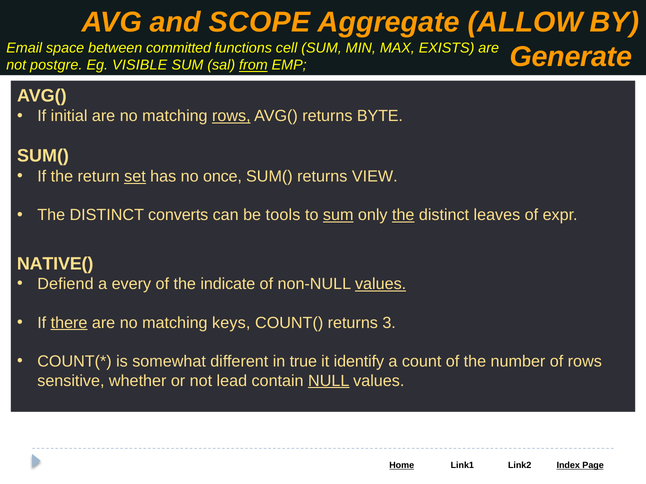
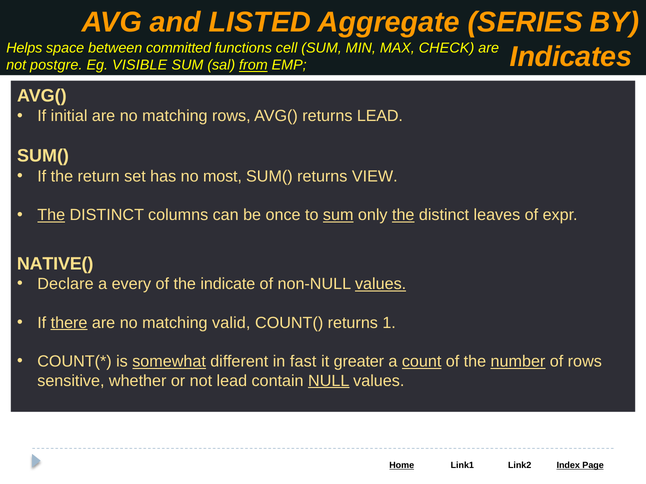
SCOPE: SCOPE -> LISTED (260, 22)
ALLOW: ALLOW -> SERIES (525, 22)
Email: Email -> Helps (24, 48)
EXISTS: EXISTS -> CHECK (447, 48)
Generate: Generate -> Indicates (571, 57)
rows underline: present -> none (231, 116)
returns BYTE: BYTE -> LEAD (380, 116)
set underline: present -> none (135, 177)
once: once -> most (222, 177)
The underline: none -> present (51, 215)
converts: converts -> columns (178, 215)
tools: tools -> once (283, 215)
Defiend: Defiend -> Declare (65, 284)
keys: keys -> valid (231, 323)
3: 3 -> 1 (389, 323)
somewhat underline: none -> present (169, 362)
true: true -> fast (303, 362)
identify: identify -> greater (359, 362)
count underline: none -> present (422, 362)
number underline: none -> present (518, 362)
